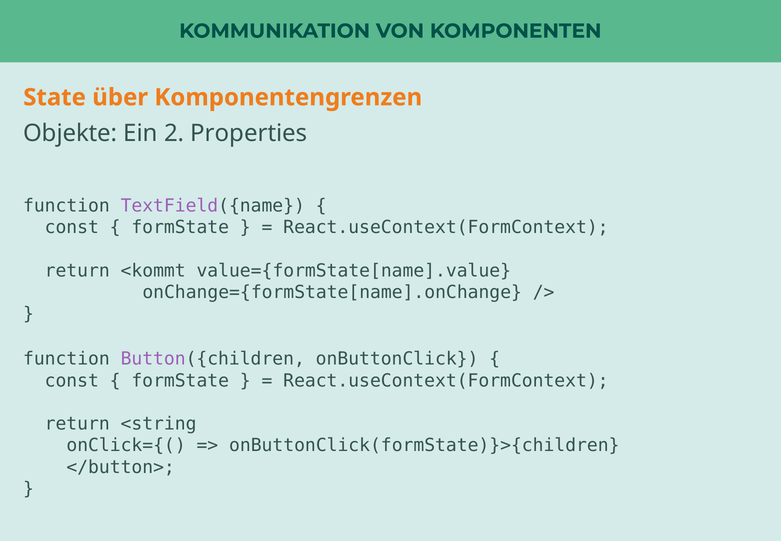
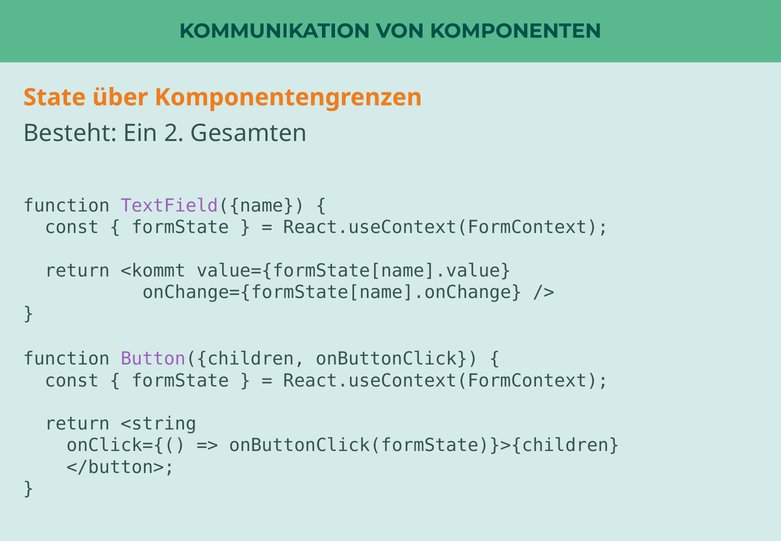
Objekte: Objekte -> Besteht (70, 133)
Properties: Properties -> Gesamten (249, 133)
